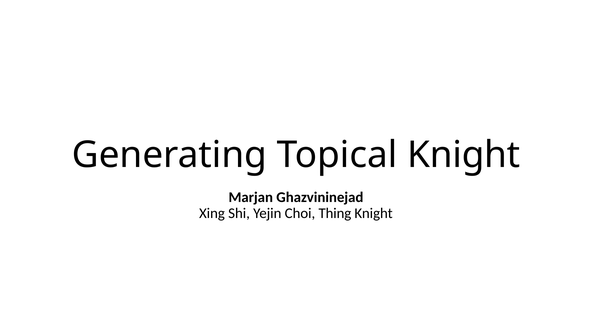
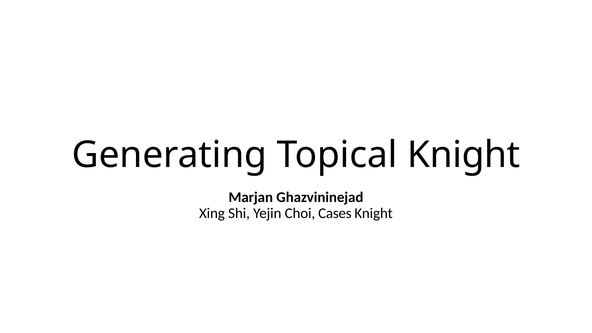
Thing: Thing -> Cases (335, 213)
